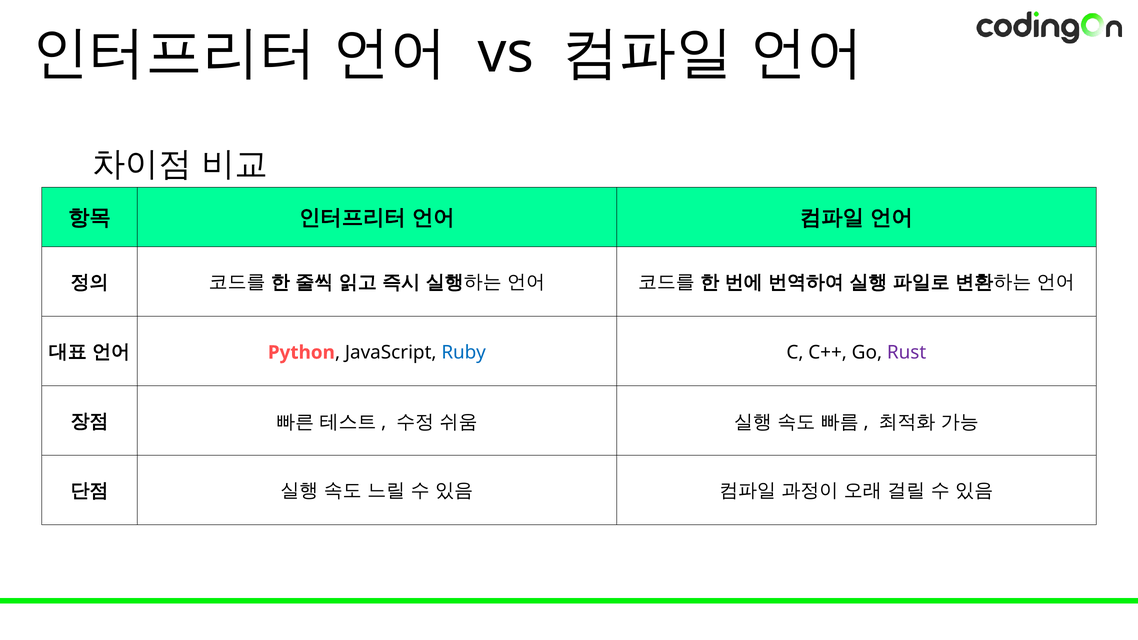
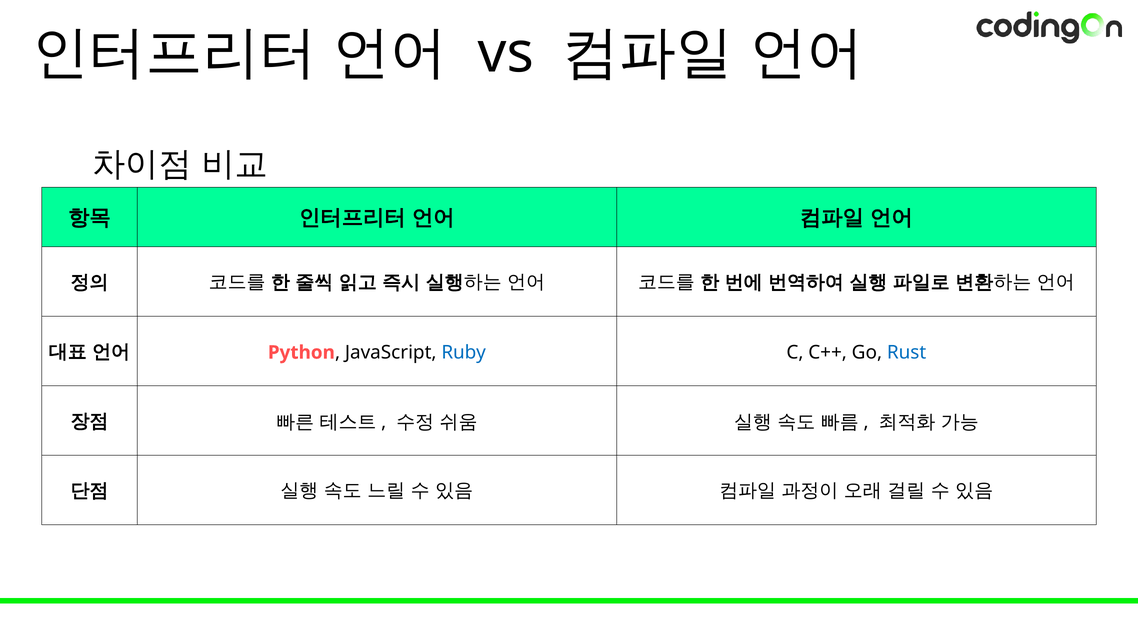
Rust colour: purple -> blue (907, 353)
